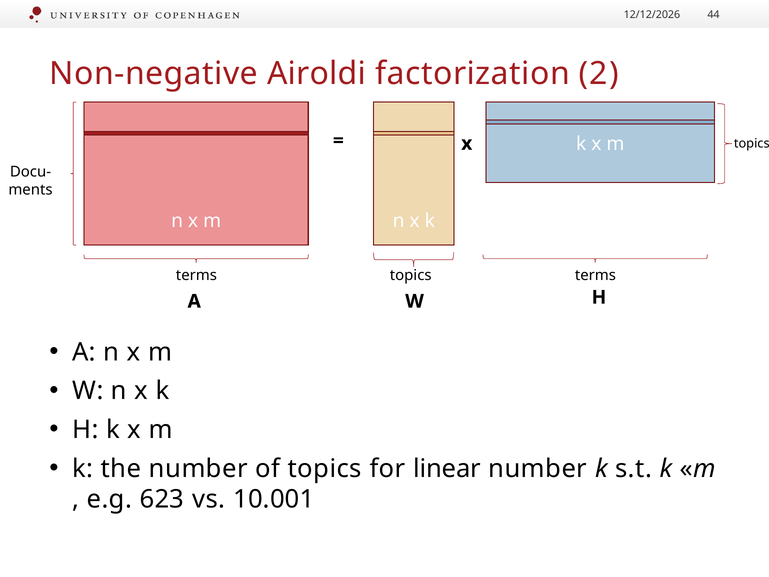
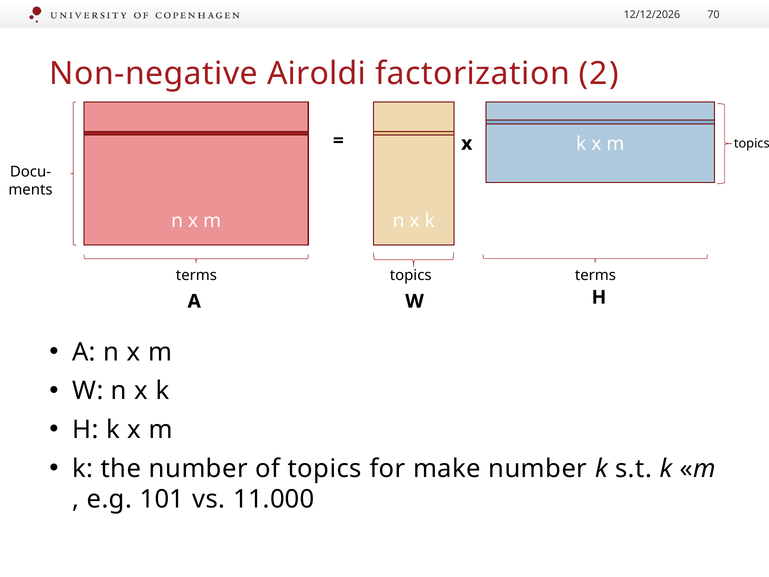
44: 44 -> 70 (714, 15)
linear: linear -> make (447, 468)
623: 623 -> 101 (162, 499)
10.001: 10.001 -> 11.000 (274, 499)
